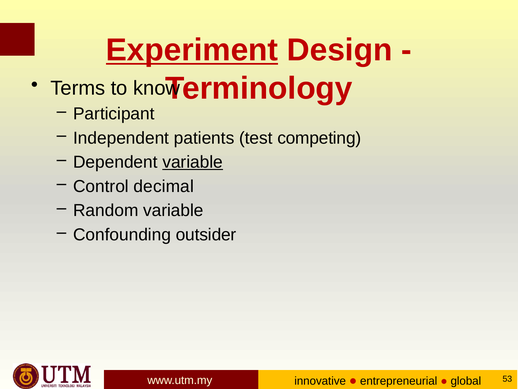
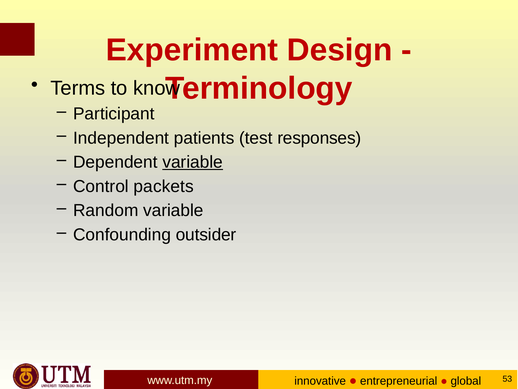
Experiment underline: present -> none (192, 50)
competing: competing -> responses (319, 138)
decimal: decimal -> packets (164, 186)
